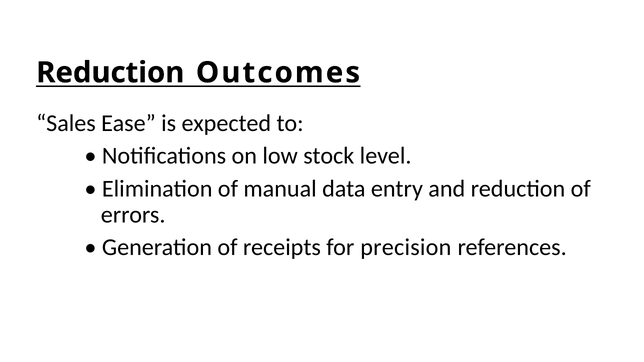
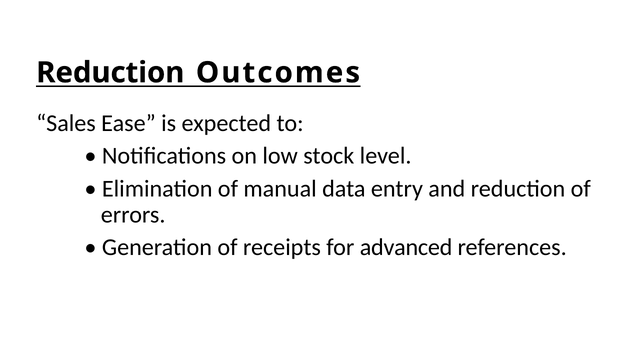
precision: precision -> advanced (406, 248)
